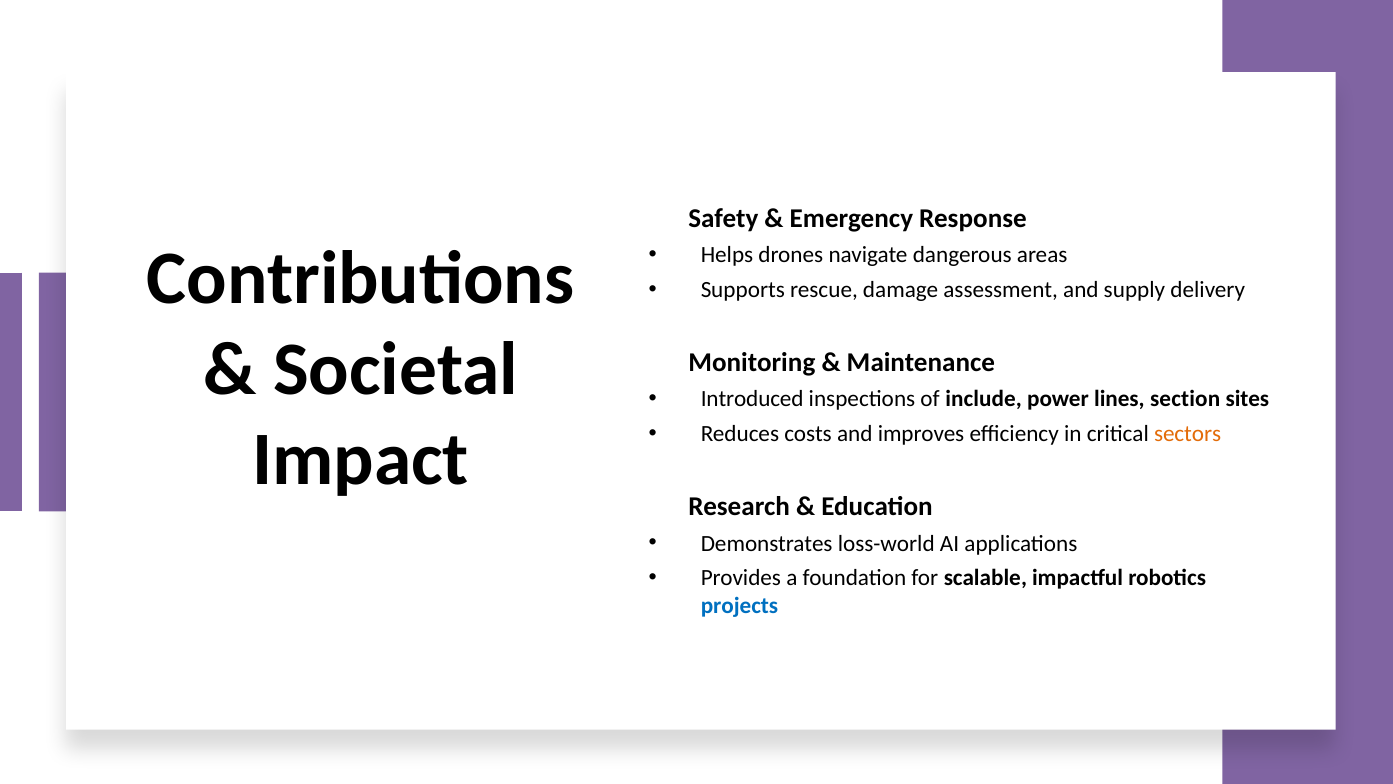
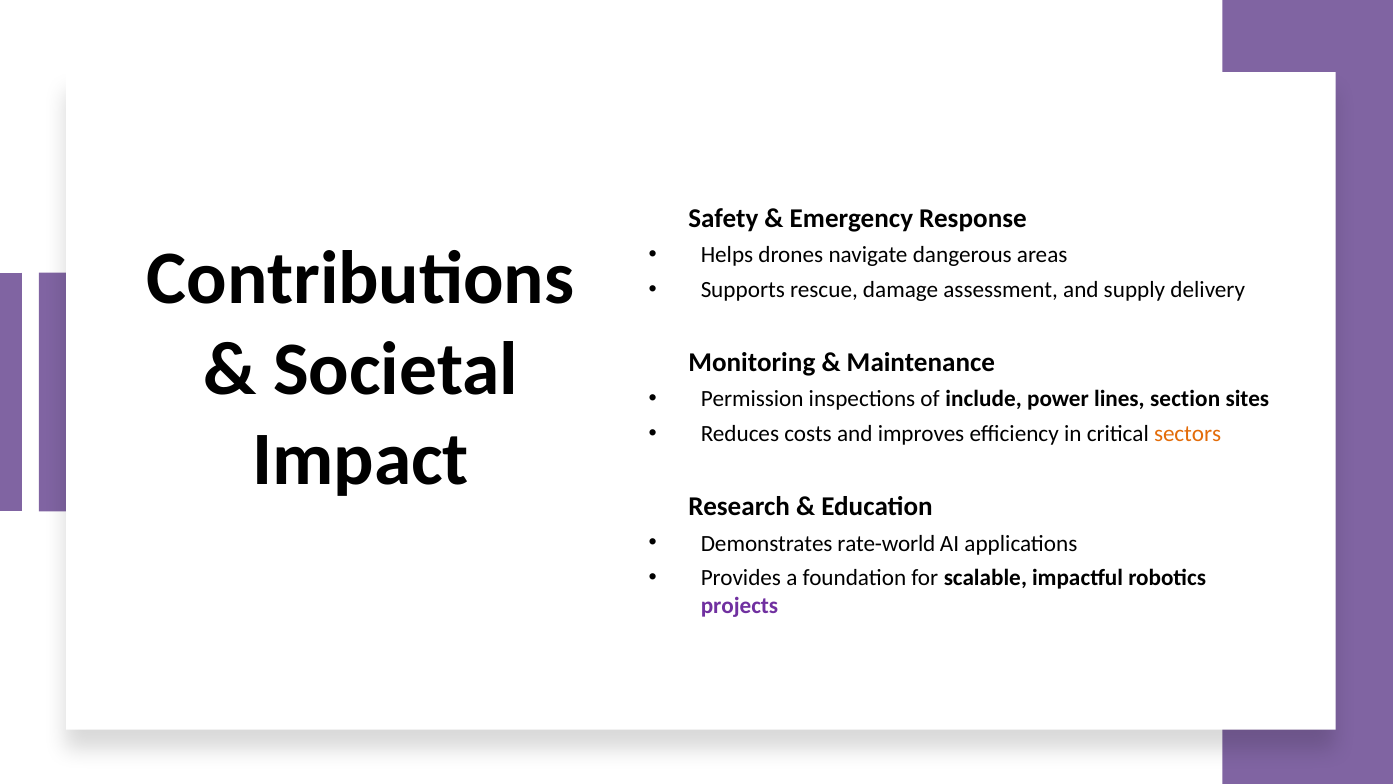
Introduced: Introduced -> Permission (752, 399)
loss-world: loss-world -> rate-world (886, 543)
projects colour: blue -> purple (739, 606)
